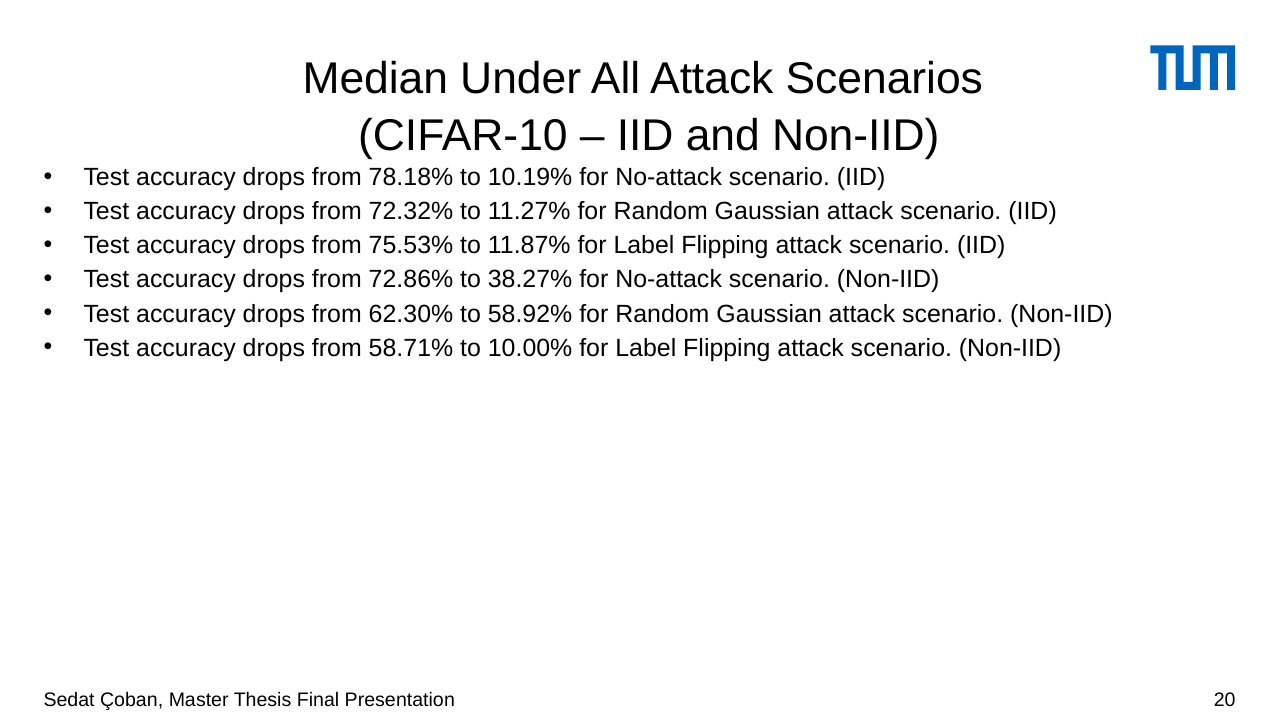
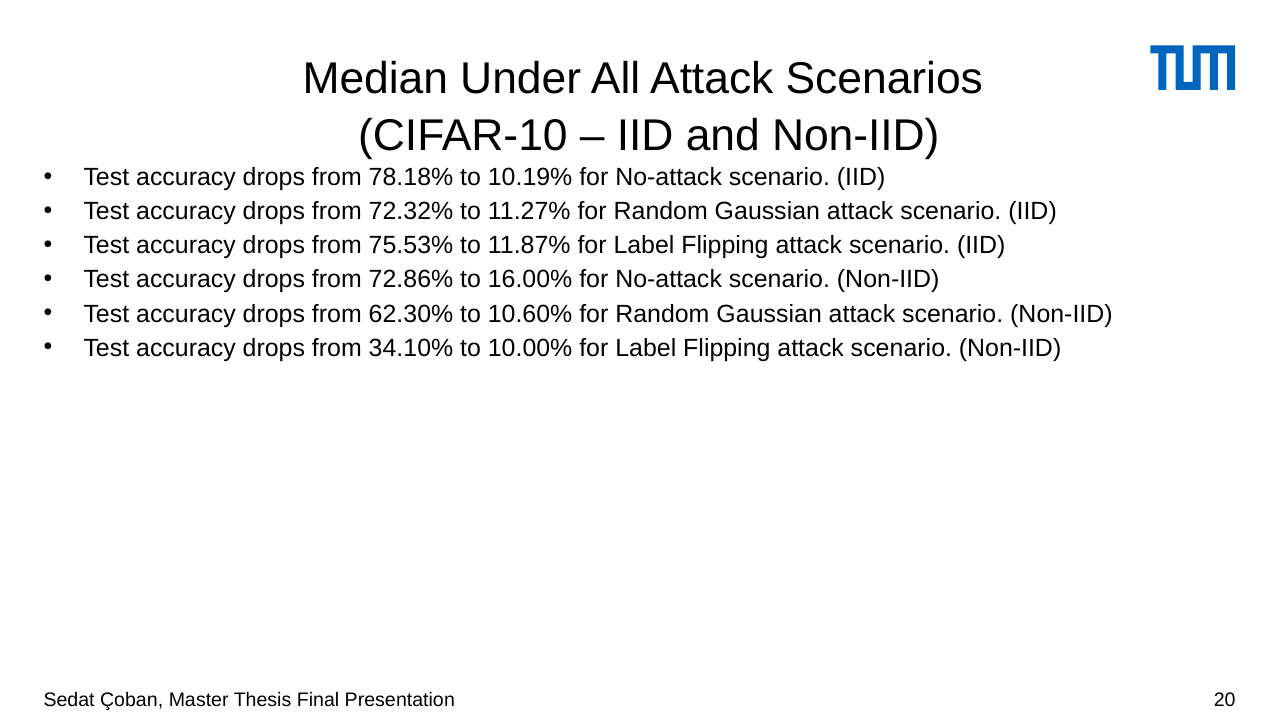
38.27%: 38.27% -> 16.00% (530, 280)
58.92%: 58.92% -> 10.60% (530, 314)
58.71%: 58.71% -> 34.10% (411, 348)
